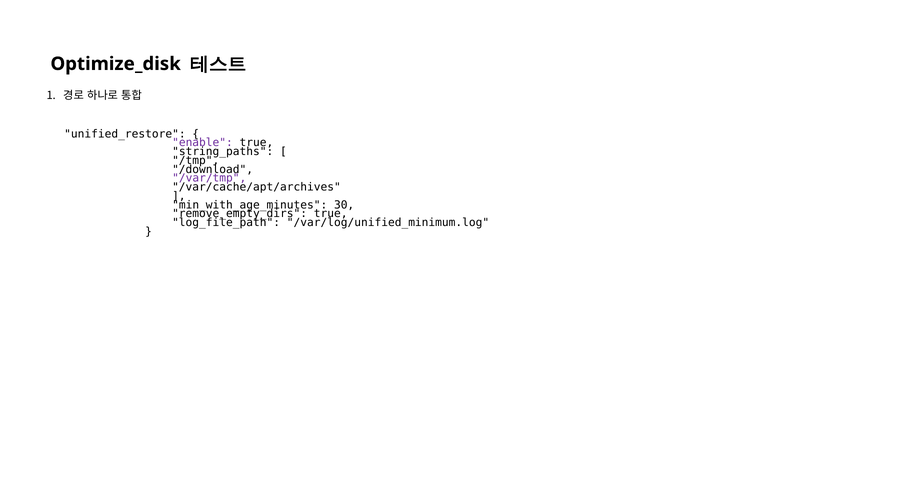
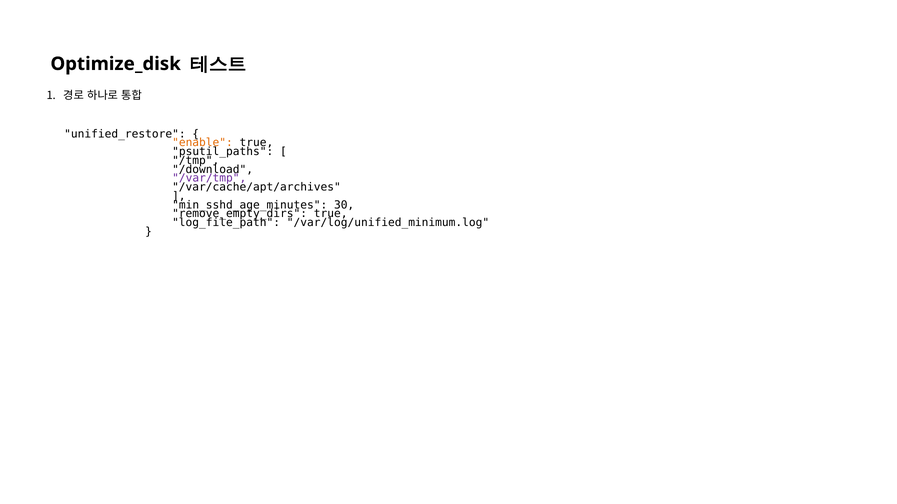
enable colour: purple -> orange (202, 143)
string_paths: string_paths -> psutil_paths (223, 152)
min_with_age_minutes: min_with_age_minutes -> min_sshd_age_minutes (250, 205)
